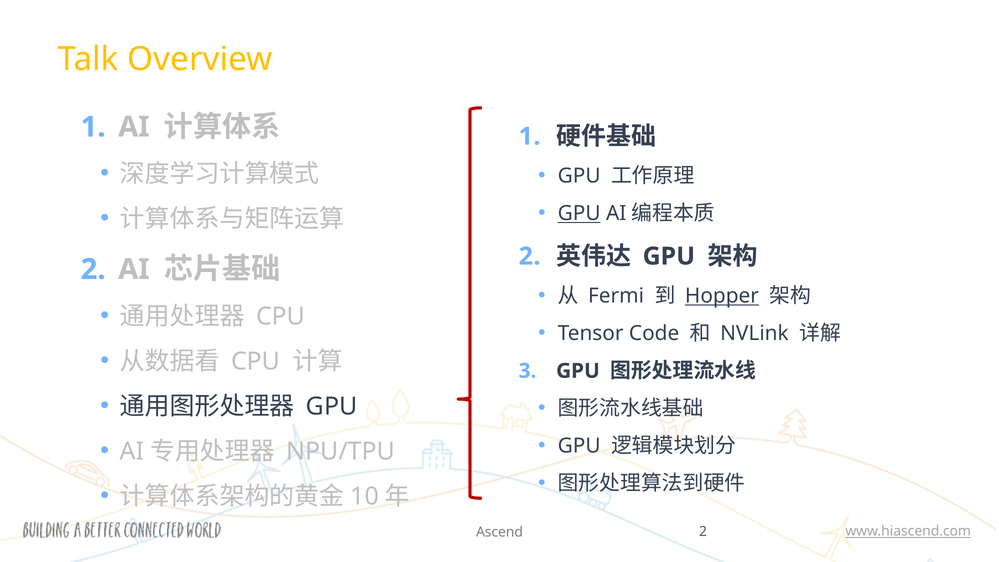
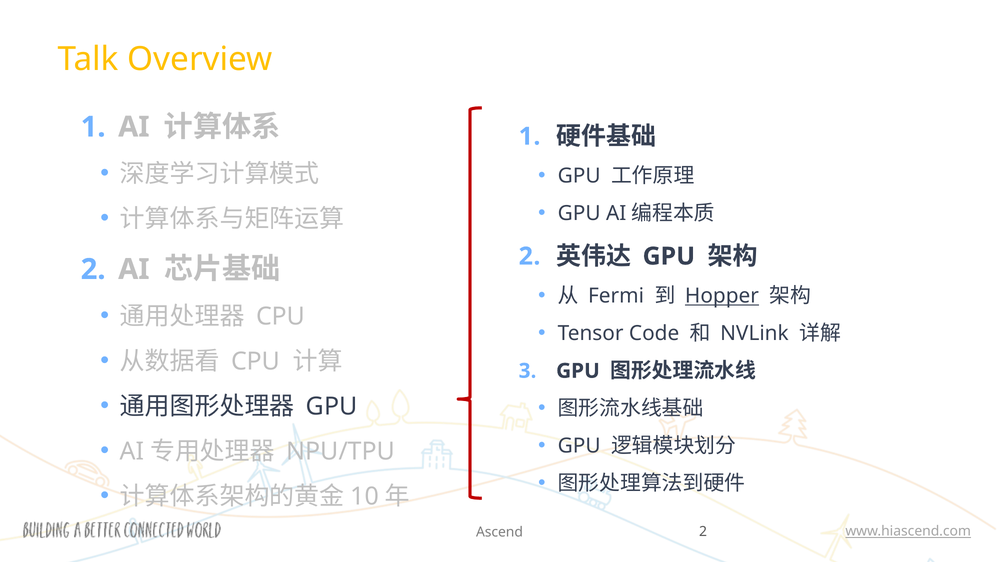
GPU underline: present -> none (579, 213)
